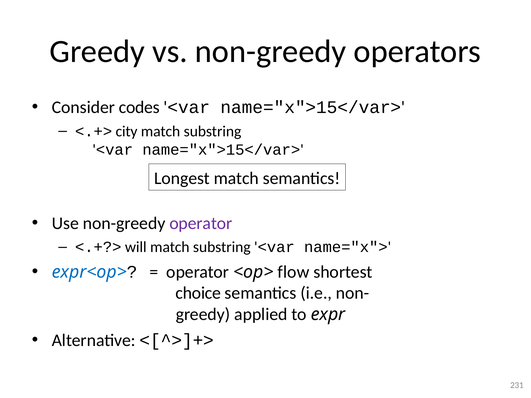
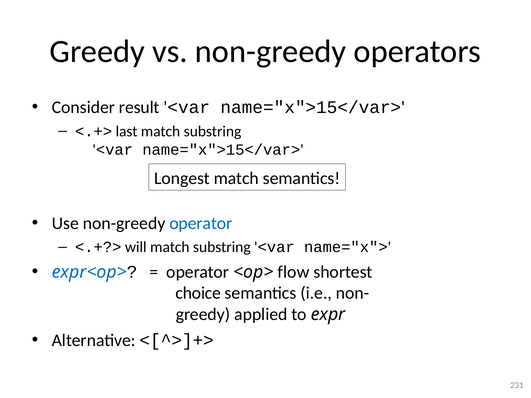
codes: codes -> result (139, 107)
city: city -> last (127, 131)
operator colour: purple -> blue (201, 223)
